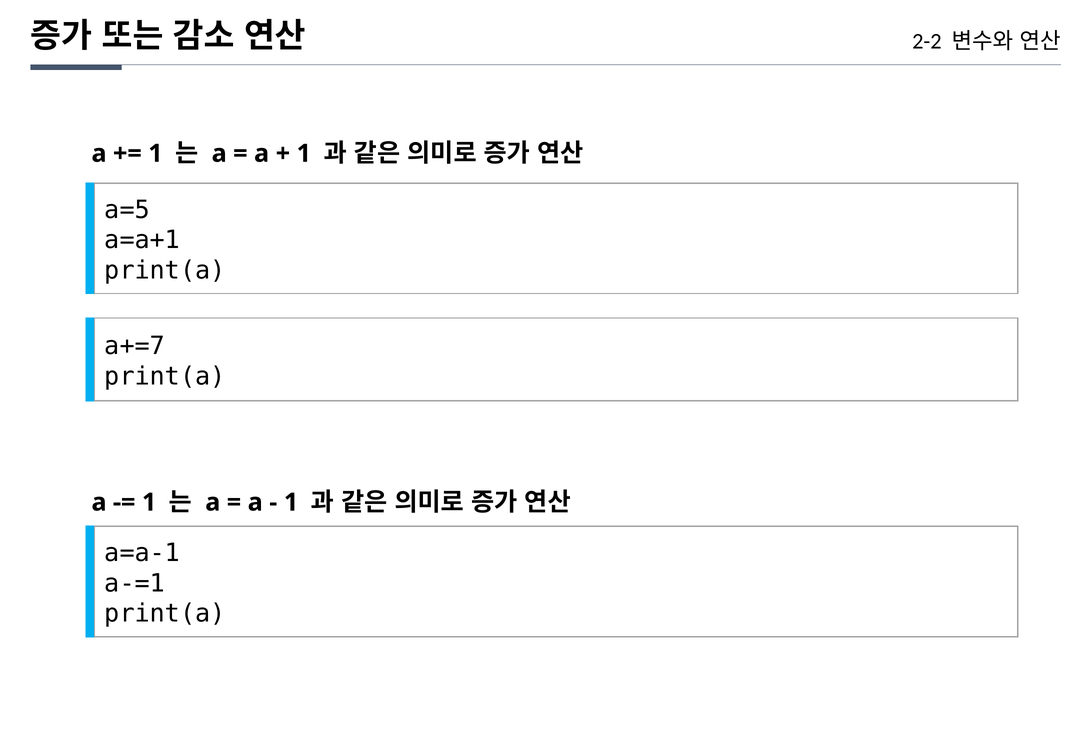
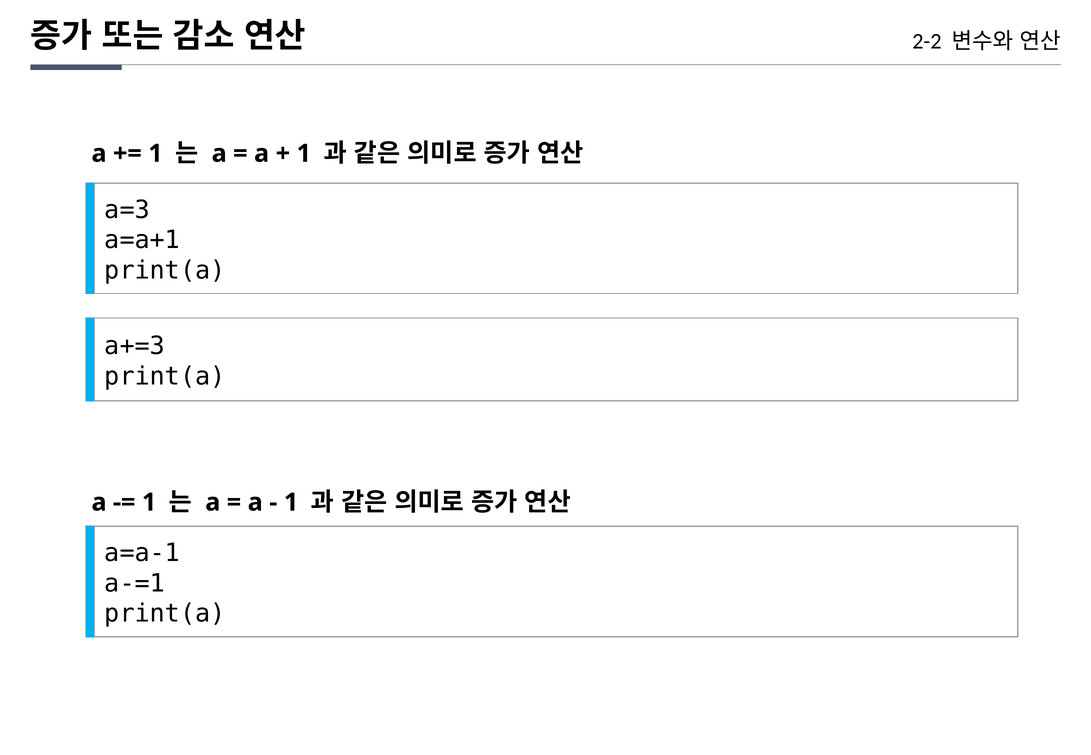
a=5: a=5 -> a=3 (127, 210)
a+=7: a+=7 -> a+=3 (135, 346)
